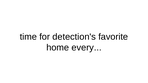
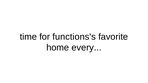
detection's: detection's -> functions's (74, 37)
